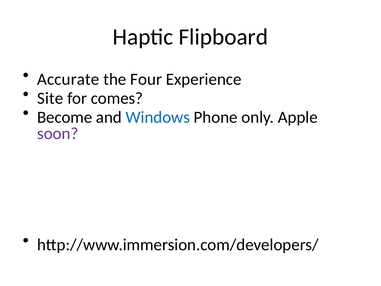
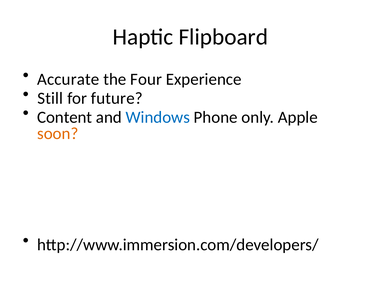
Site: Site -> Still (50, 98)
comes: comes -> future (117, 98)
Become: Become -> Content (65, 117)
soon colour: purple -> orange (58, 133)
